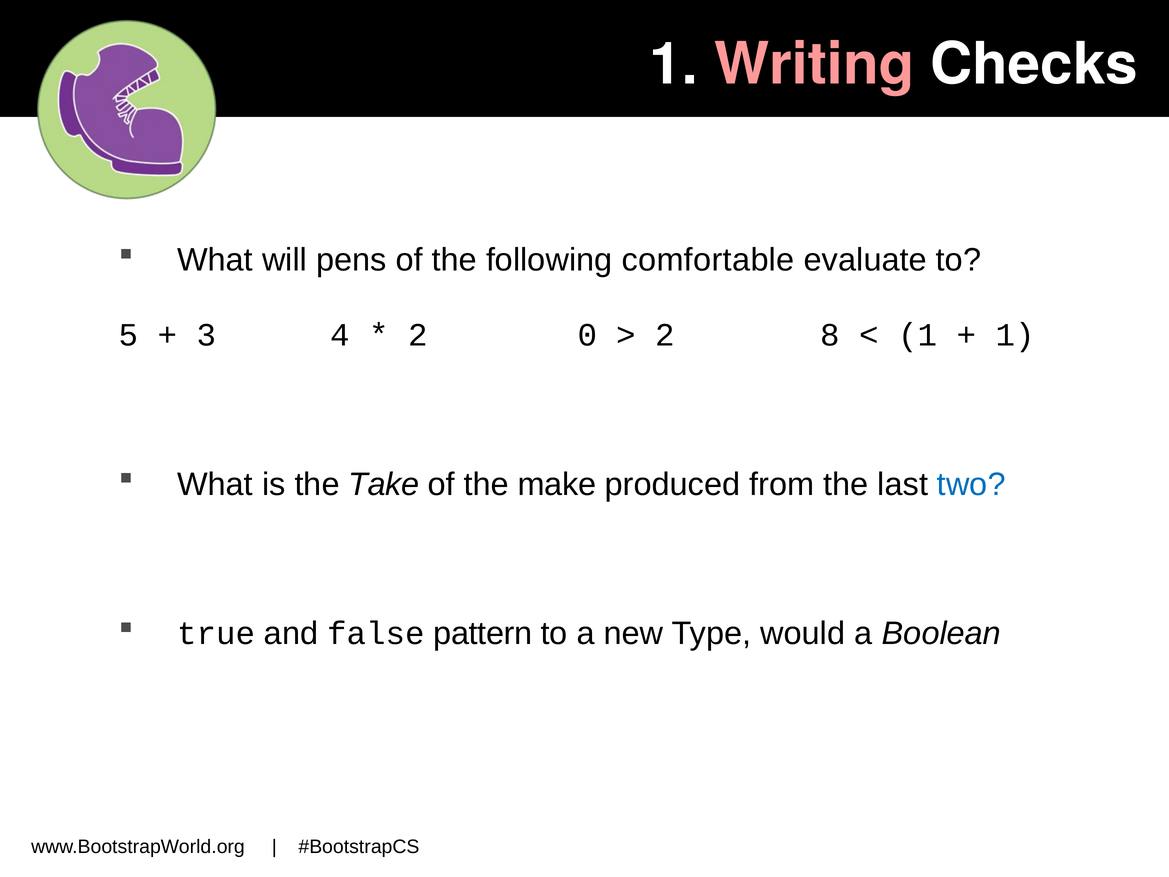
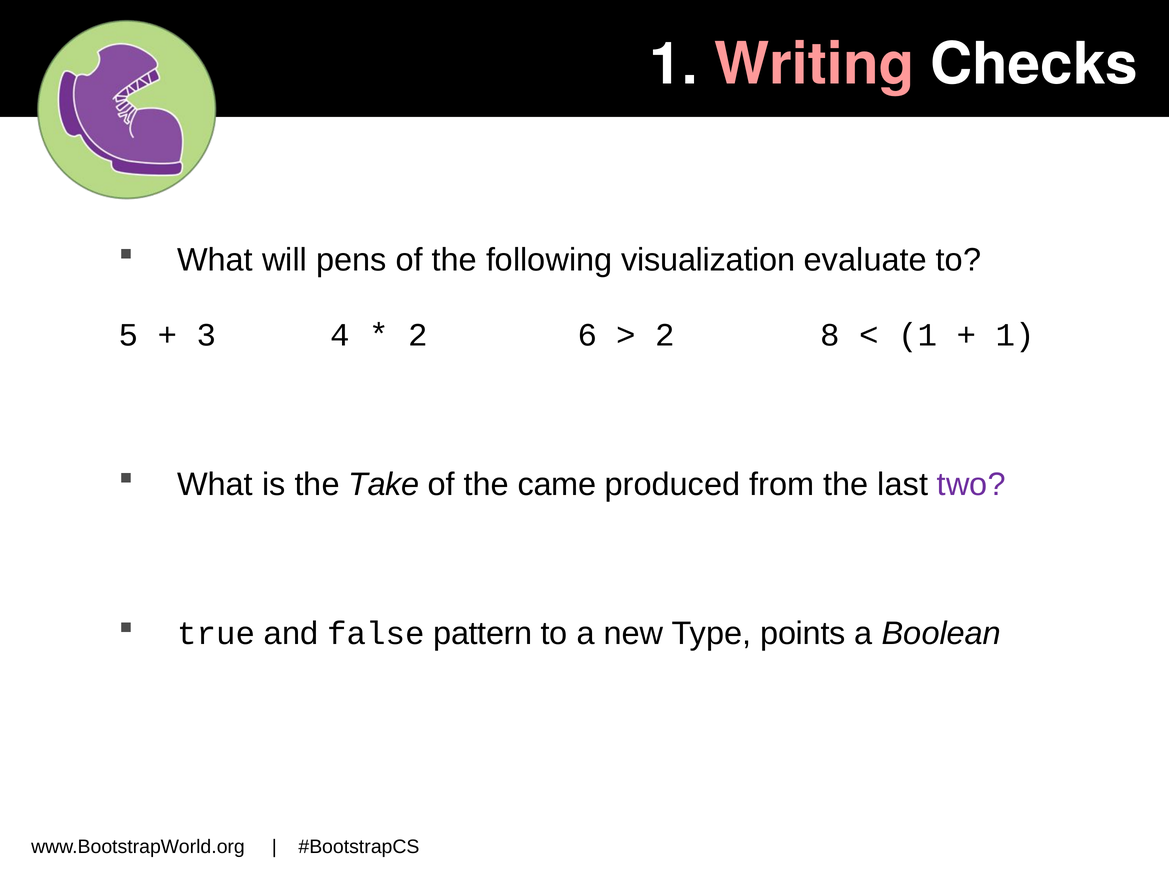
comfortable: comfortable -> visualization (708, 260)
0: 0 -> 6 (587, 335)
make: make -> came (557, 484)
two colour: blue -> purple (971, 484)
would: would -> points (803, 634)
